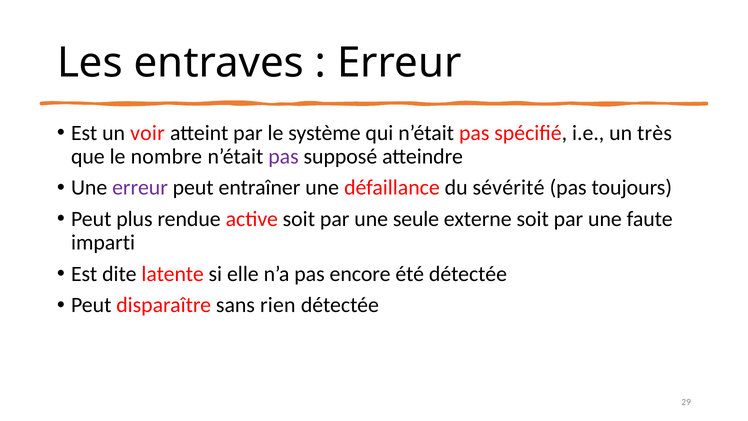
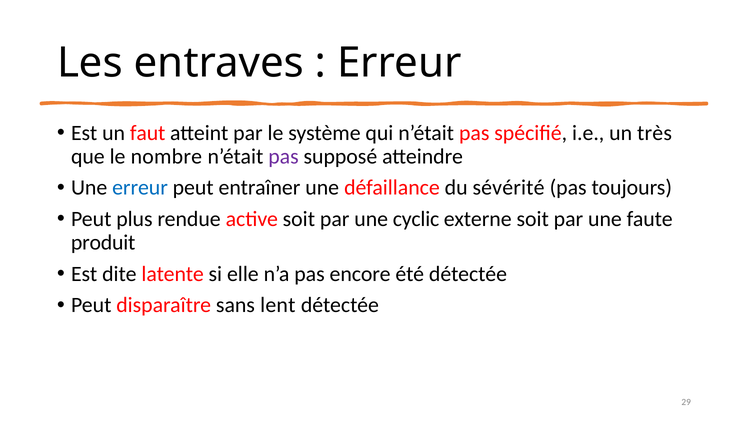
voir: voir -> faut (148, 133)
erreur colour: purple -> blue (140, 188)
seule: seule -> cyclic (416, 219)
imparti: imparti -> produit (103, 242)
rien: rien -> lent (278, 305)
